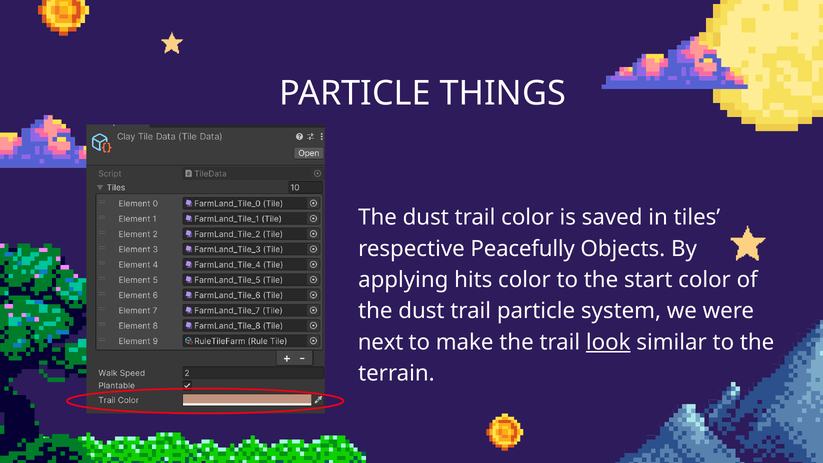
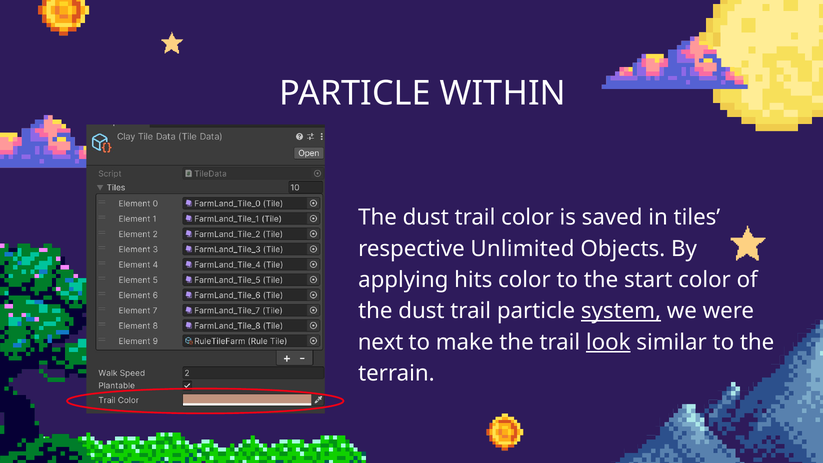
THINGS: THINGS -> WITHIN (503, 93)
Peacefully: Peacefully -> Unlimited (522, 249)
system underline: none -> present (621, 311)
